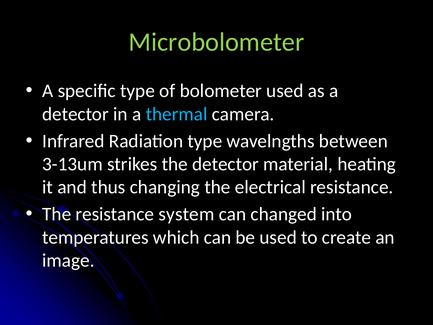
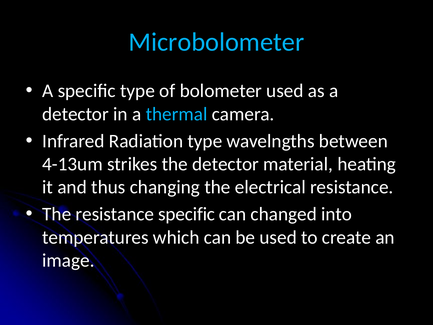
Microbolometer colour: light green -> light blue (216, 42)
3-13um: 3-13um -> 4-13um (73, 164)
resistance system: system -> specific (187, 214)
